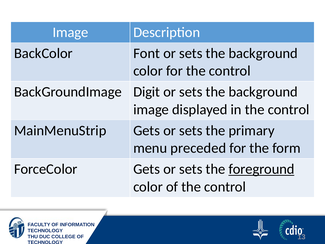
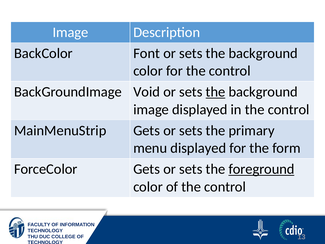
Digit: Digit -> Void (147, 92)
the underline: none -> present (215, 92)
menu preceded: preceded -> displayed (198, 148)
